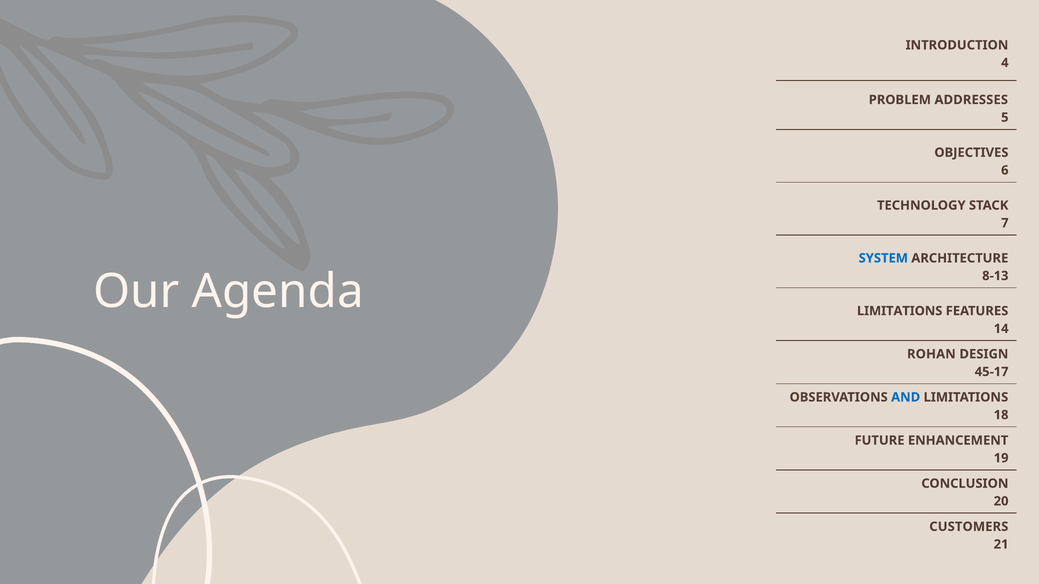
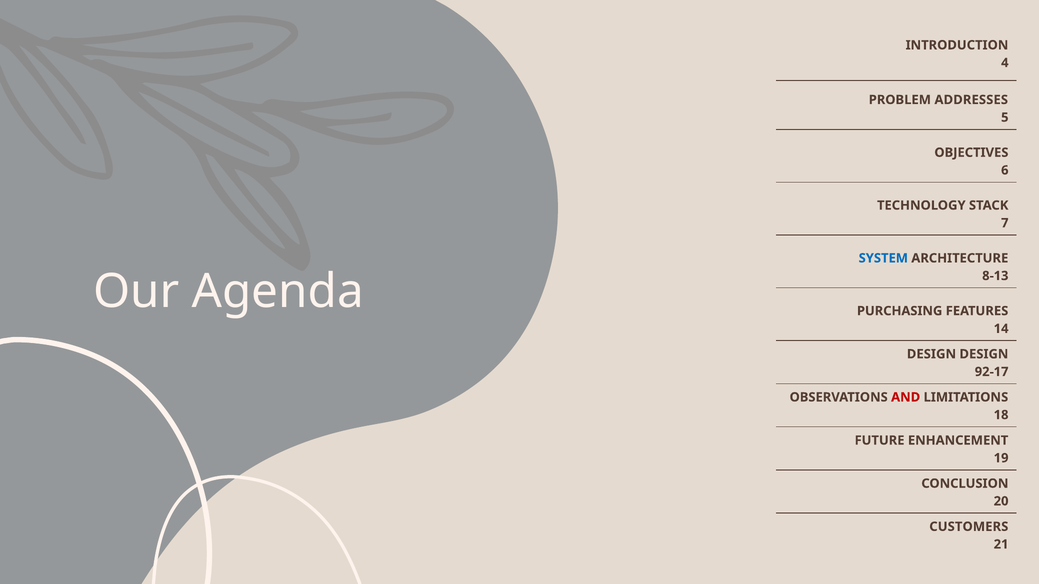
LIMITATIONS: LIMITATIONS -> PURCHASING (900, 311)
ROHAN: ROHAN -> DESIGN (931, 354)
45-17: 45-17 -> 92-17 (992, 372)
AND colour: blue -> red (906, 398)
